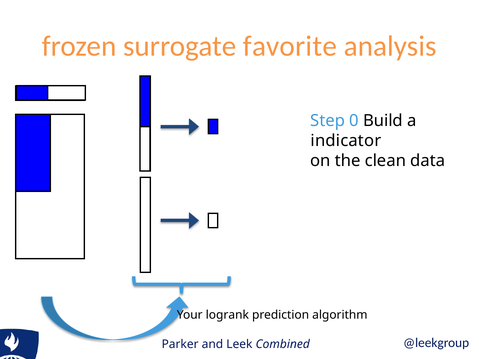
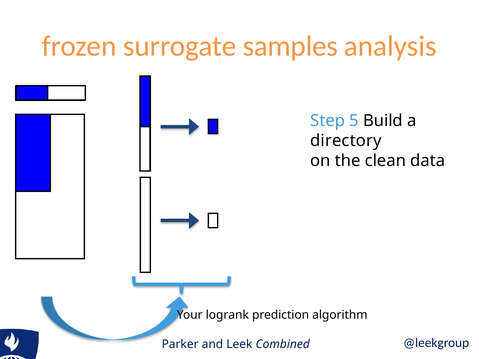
favorite: favorite -> samples (290, 46)
0: 0 -> 5 (354, 121)
indicator: indicator -> directory (346, 141)
